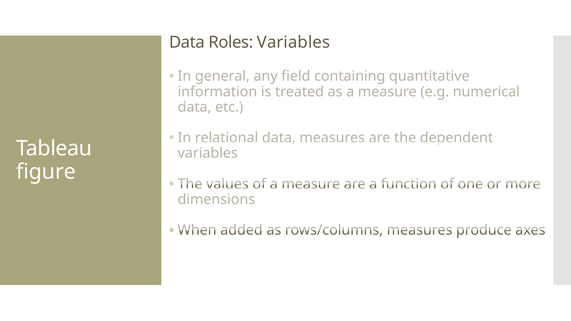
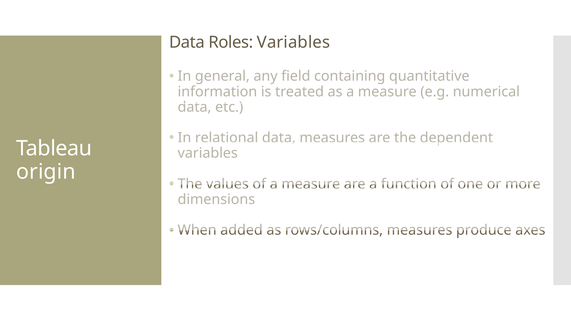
figure: figure -> origin (46, 172)
